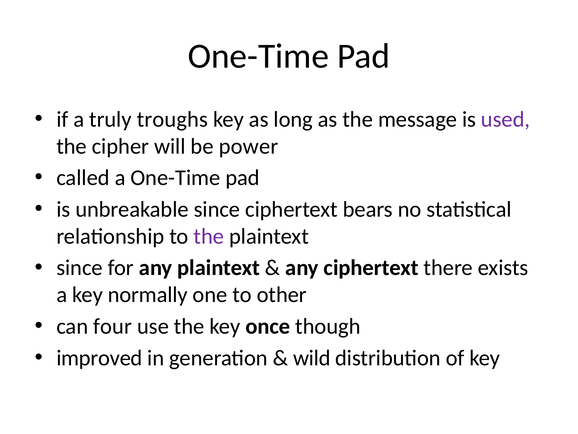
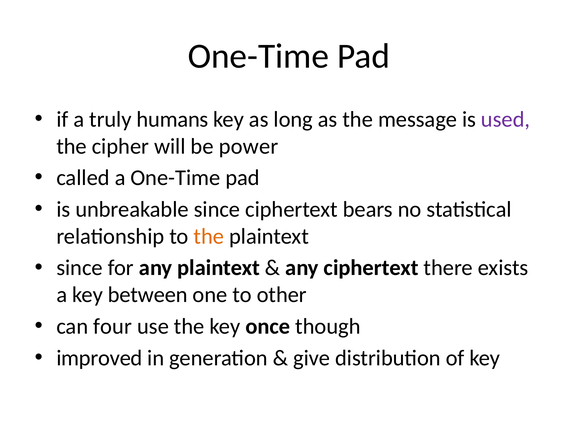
troughs: troughs -> humans (173, 119)
the colour: purple -> orange (209, 236)
normally: normally -> between (148, 295)
wild: wild -> give (312, 358)
